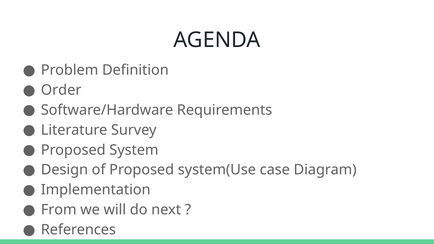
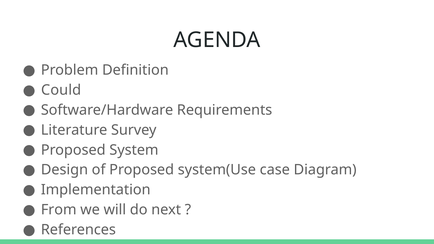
Order: Order -> Could (61, 90)
